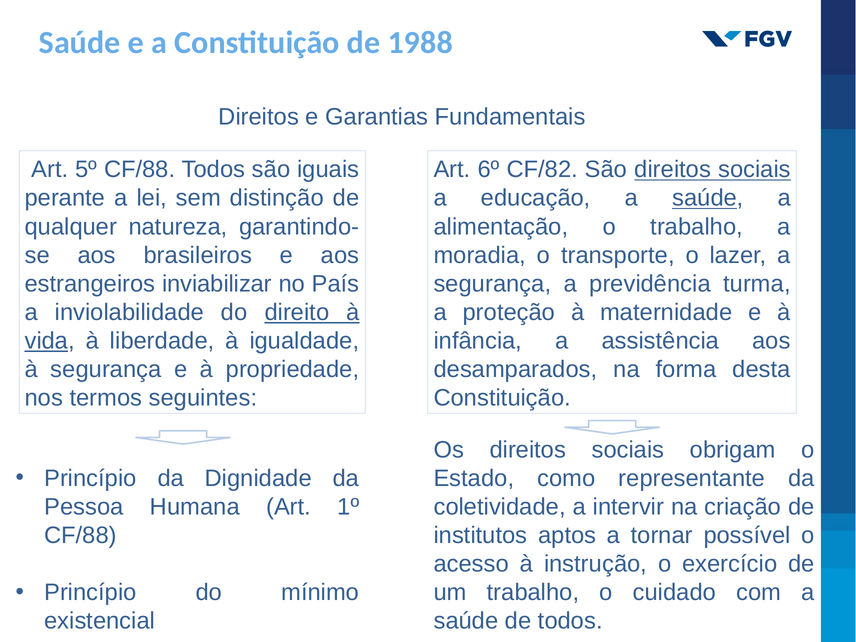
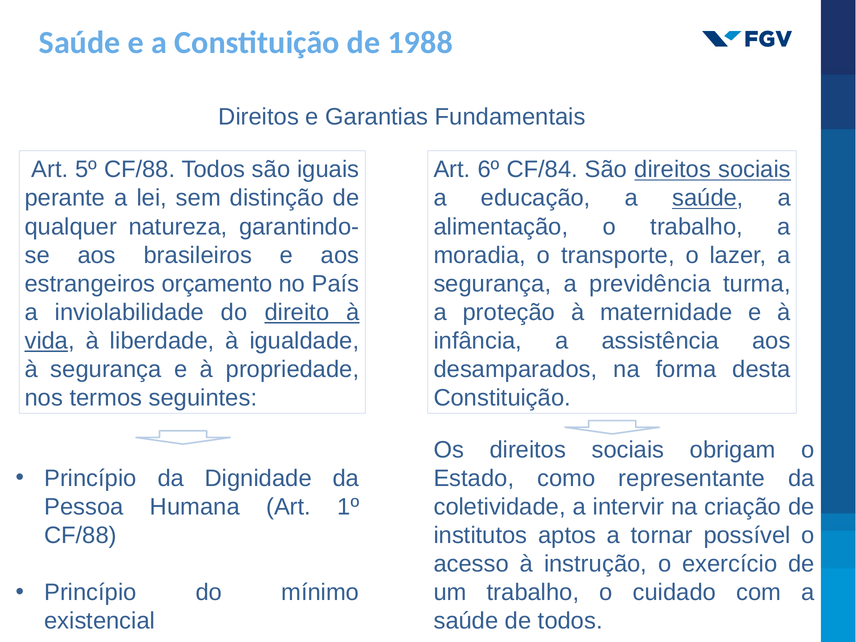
CF/82: CF/82 -> CF/84 (542, 170)
inviabilizar: inviabilizar -> orçamento (217, 284)
